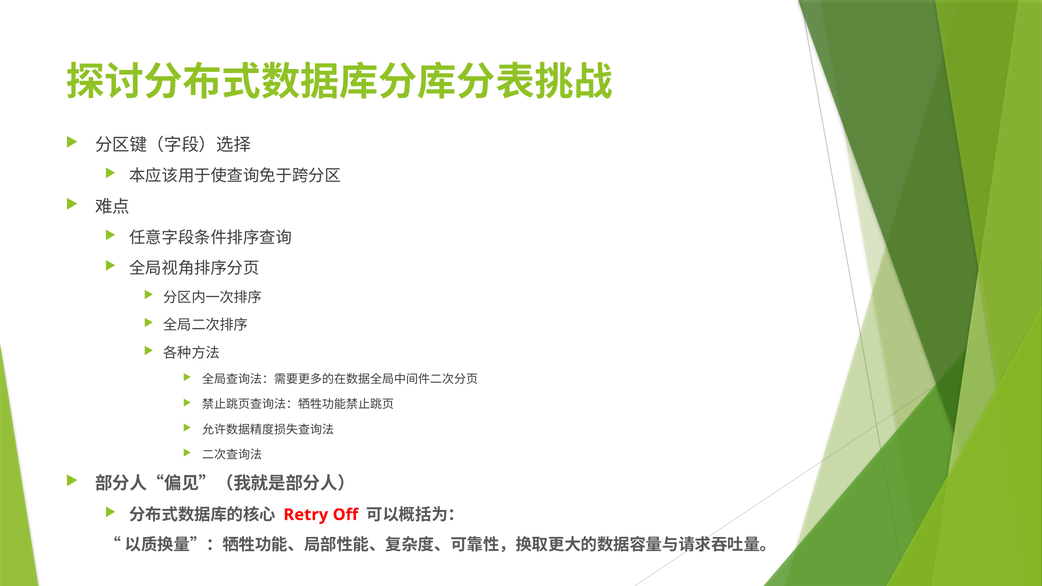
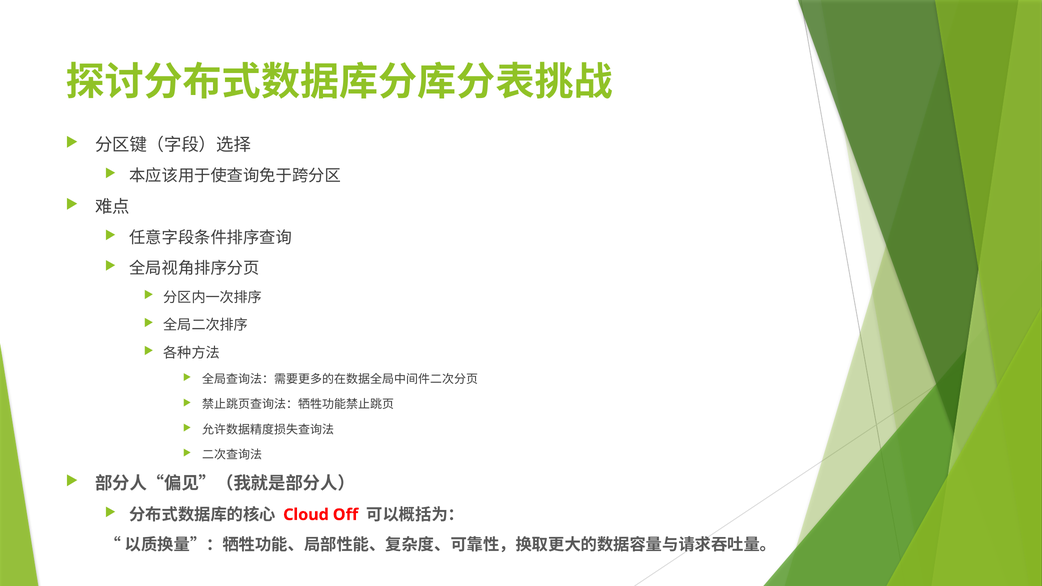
Retry: Retry -> Cloud (306, 515)
